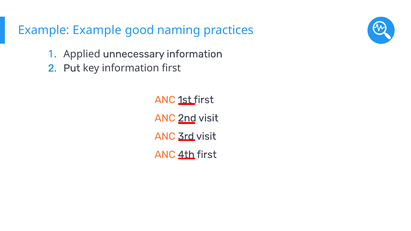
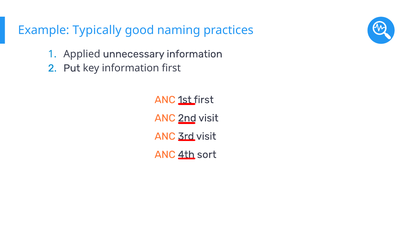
Example Example: Example -> Typically (97, 30)
first: first -> sort (207, 155)
